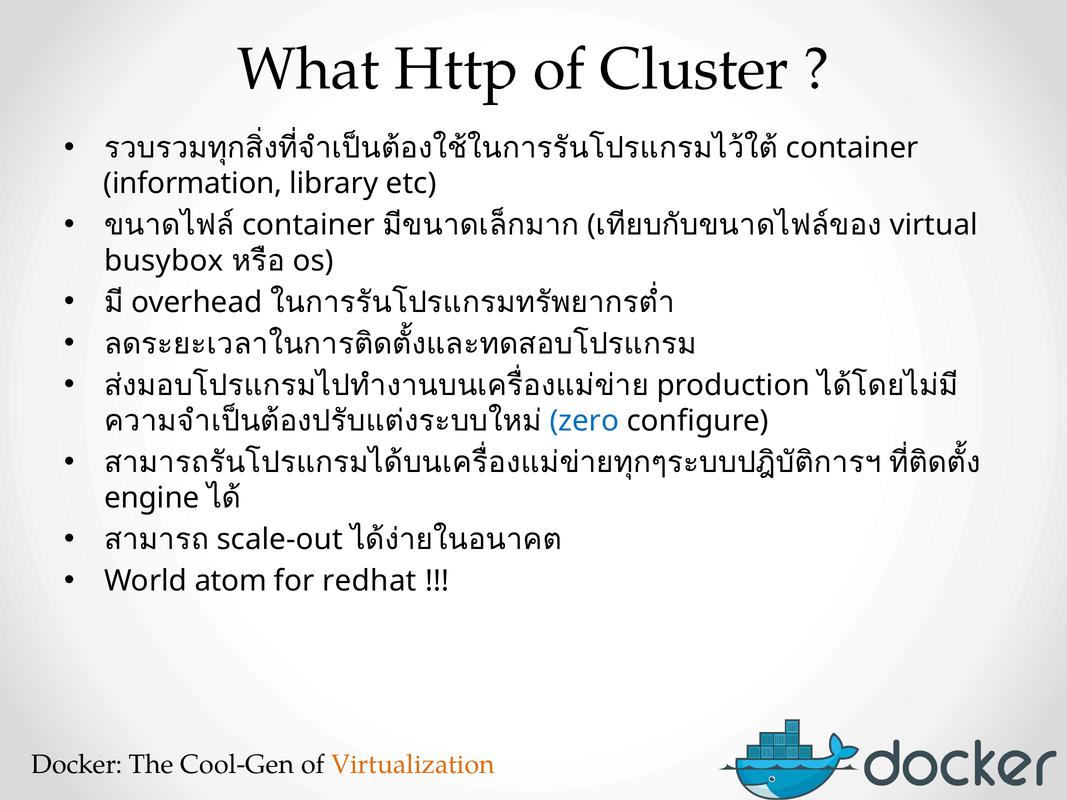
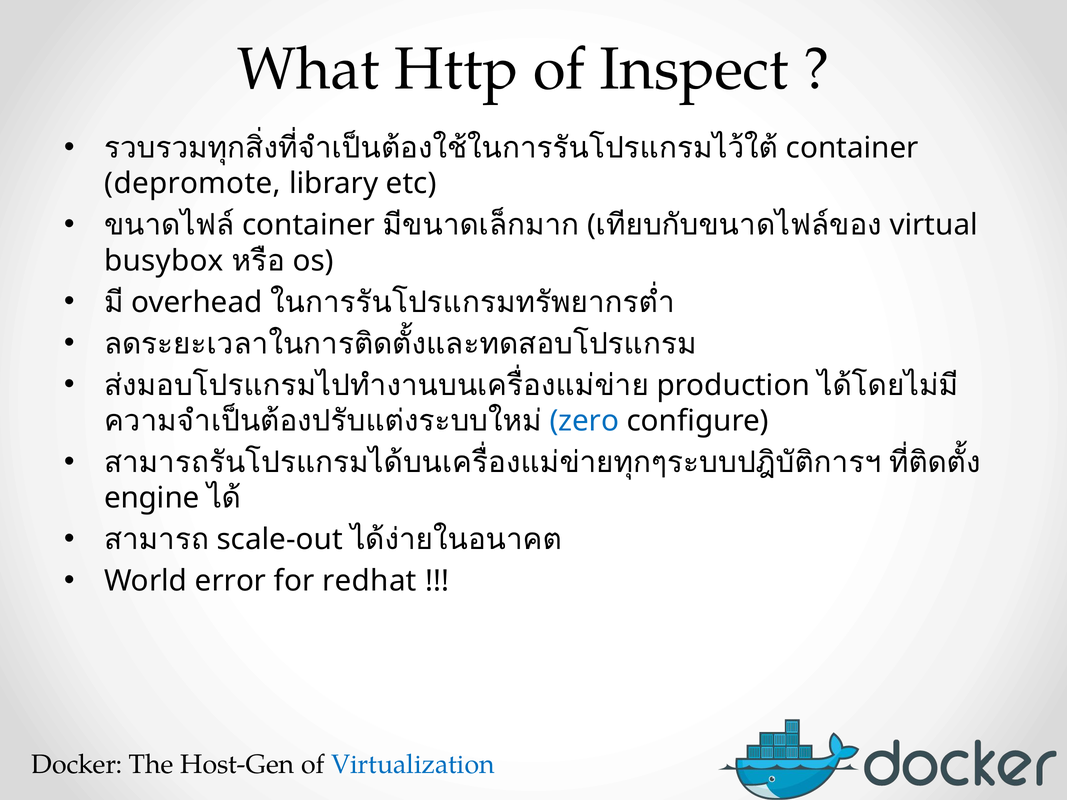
Cluster: Cluster -> Inspect (694, 69)
information: information -> depromote (193, 184)
atom: atom -> error (231, 581)
Cool-Gen: Cool-Gen -> Host-Gen (237, 765)
Virtualization colour: orange -> blue (413, 765)
